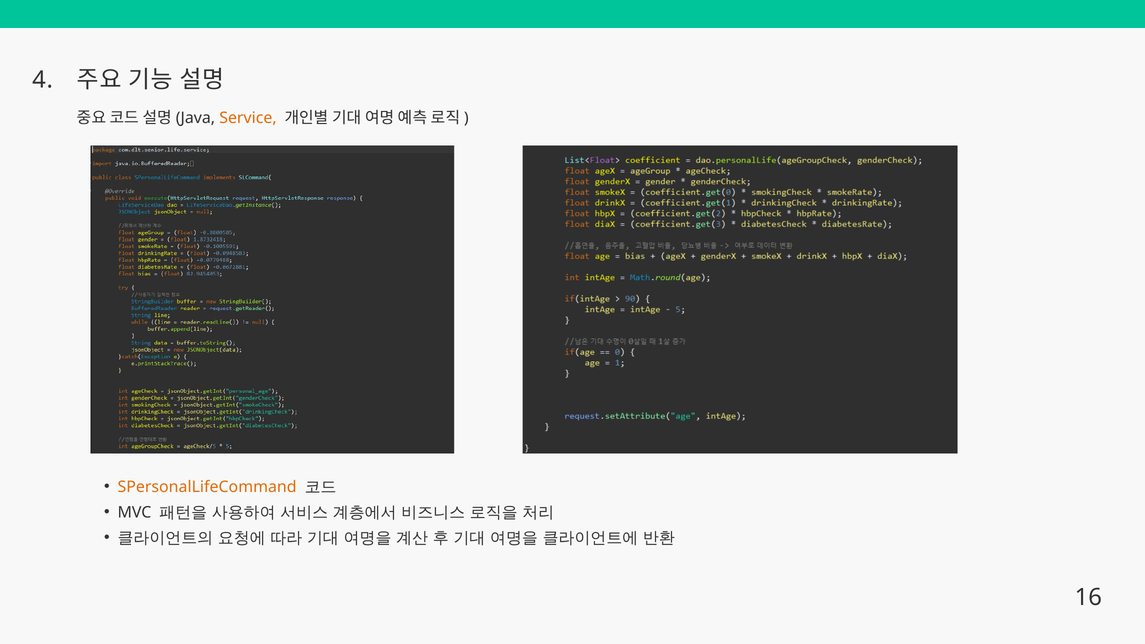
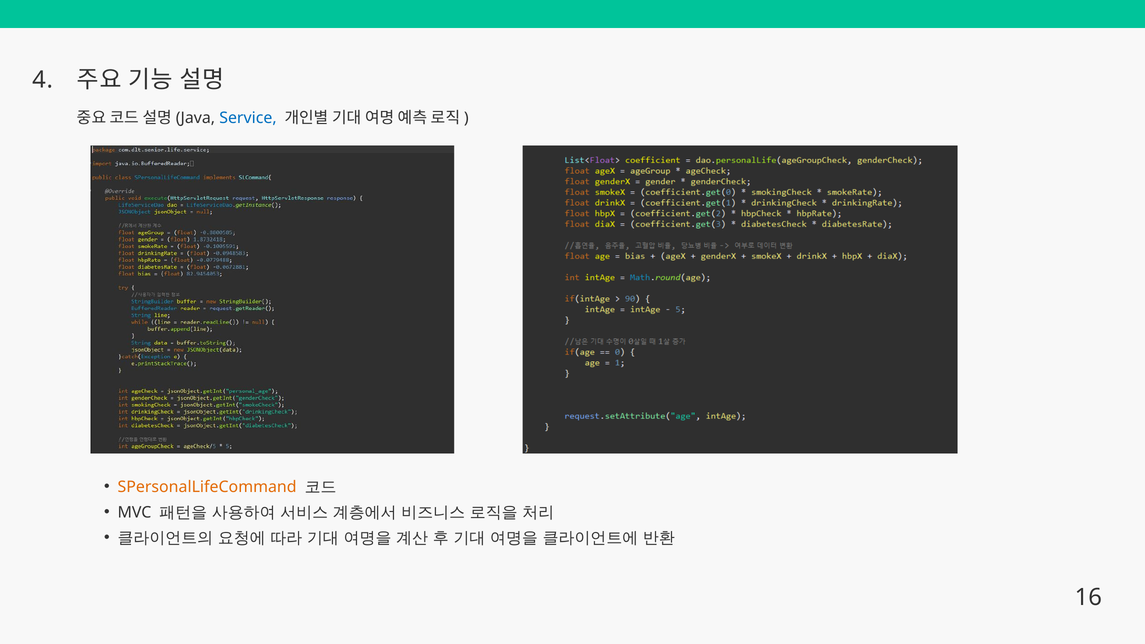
Service colour: orange -> blue (248, 118)
